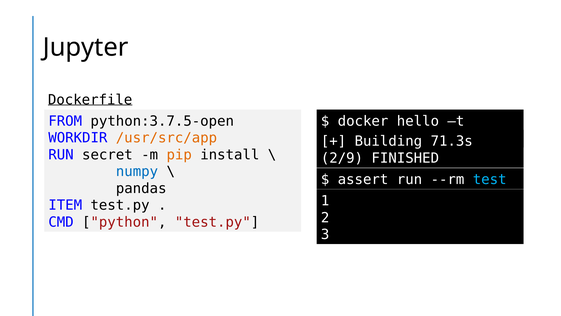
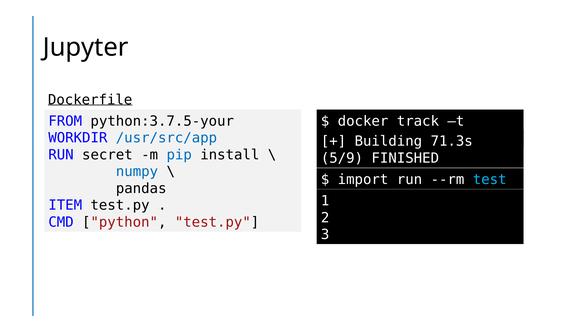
python:3.7.5-open: python:3.7.5-open -> python:3.7.5-your (162, 121)
hello: hello -> track (418, 121)
/usr/src/app colour: orange -> blue (166, 138)
pip colour: orange -> blue (179, 155)
2/9: 2/9 -> 5/9 (342, 158)
assert: assert -> import (363, 179)
